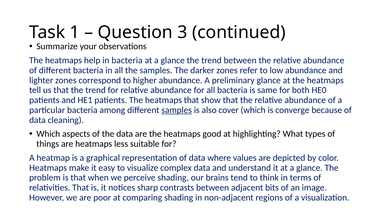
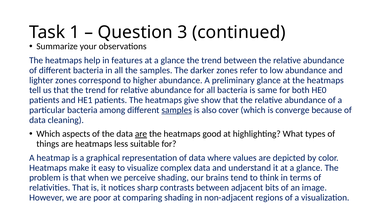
in bacteria: bacteria -> features (127, 60)
heatmaps that: that -> give (191, 100)
are underline: none -> present (141, 134)
